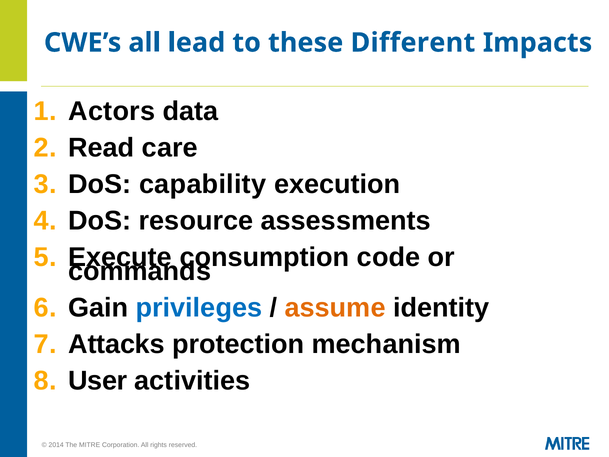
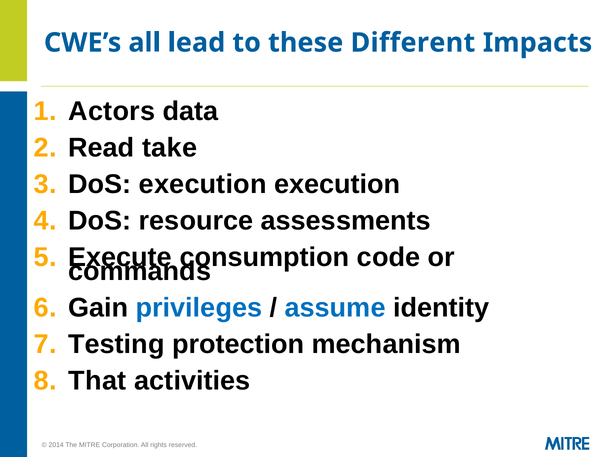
care: care -> take (170, 148)
DoS capability: capability -> execution (203, 184)
assume colour: orange -> blue (335, 308)
Attacks: Attacks -> Testing (116, 344)
User: User -> That (97, 380)
